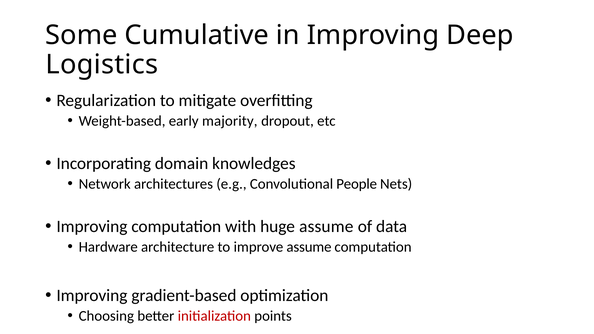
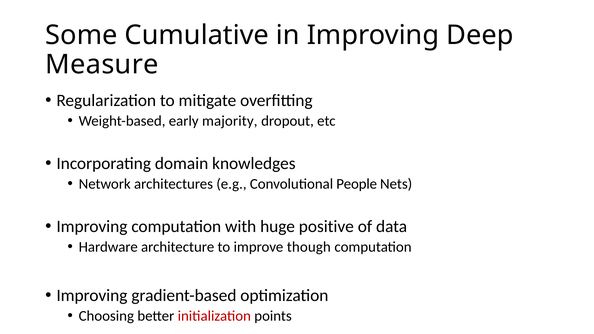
Logistics: Logistics -> Measure (102, 65)
huge assume: assume -> positive (326, 227)
improve assume: assume -> though (309, 247)
